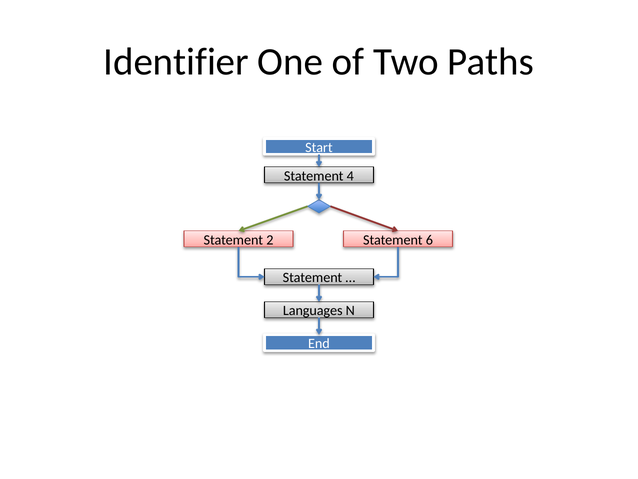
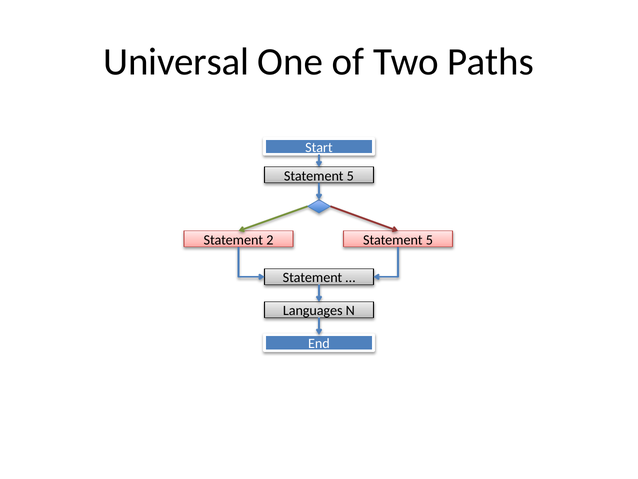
Identifier: Identifier -> Universal (176, 62)
4: 4 -> 5 (350, 176)
6: 6 -> 5 (429, 240)
